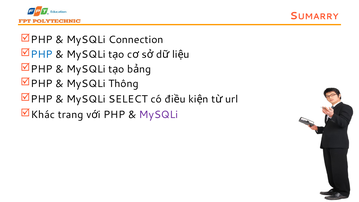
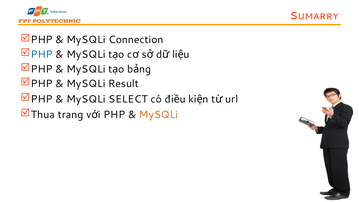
Thông: Thông -> Result (123, 84)
Khác: Khác -> Thua (43, 115)
MySQLi colour: purple -> orange (159, 115)
